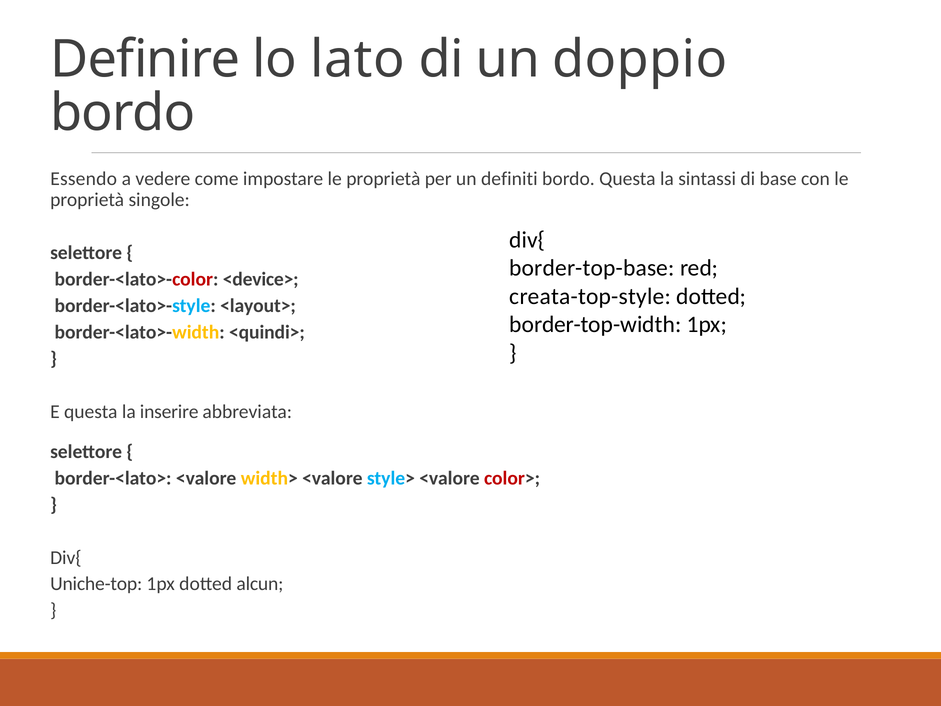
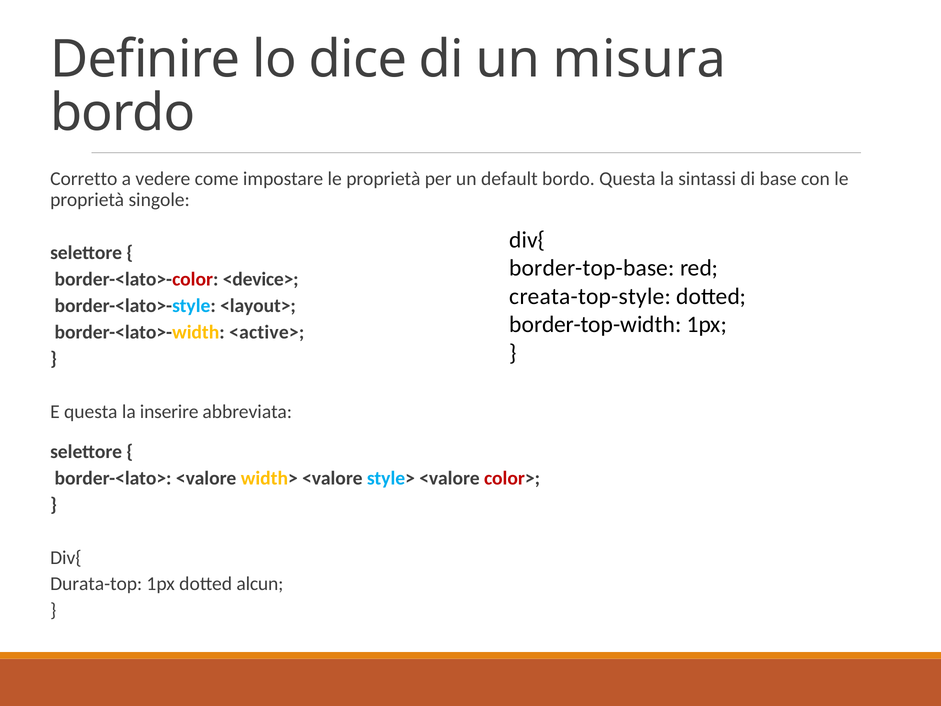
lato: lato -> dice (358, 60)
doppio: doppio -> misura (640, 60)
Essendo: Essendo -> Corretto (84, 179)
definiti: definiti -> default (509, 179)
<quindi>: <quindi> -> <active> (267, 332)
Uniche-top: Uniche-top -> Durata-top (96, 584)
